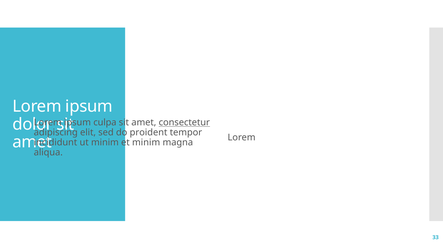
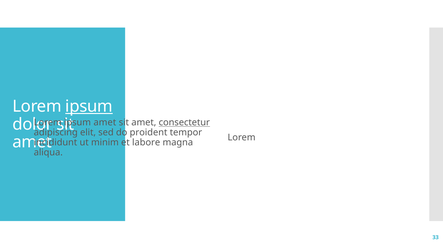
ipsum underline: none -> present (89, 106)
culpa: culpa -> amet (105, 123)
et minim: minim -> labore (146, 143)
